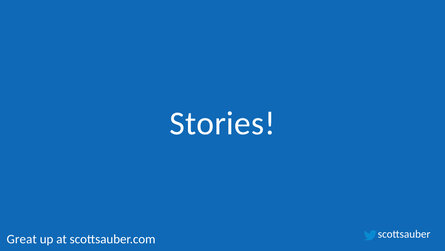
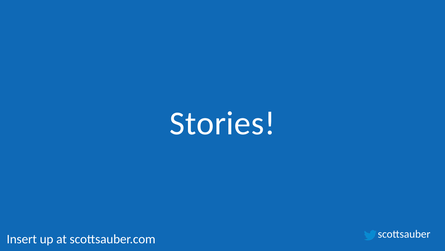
Great: Great -> Insert (22, 238)
